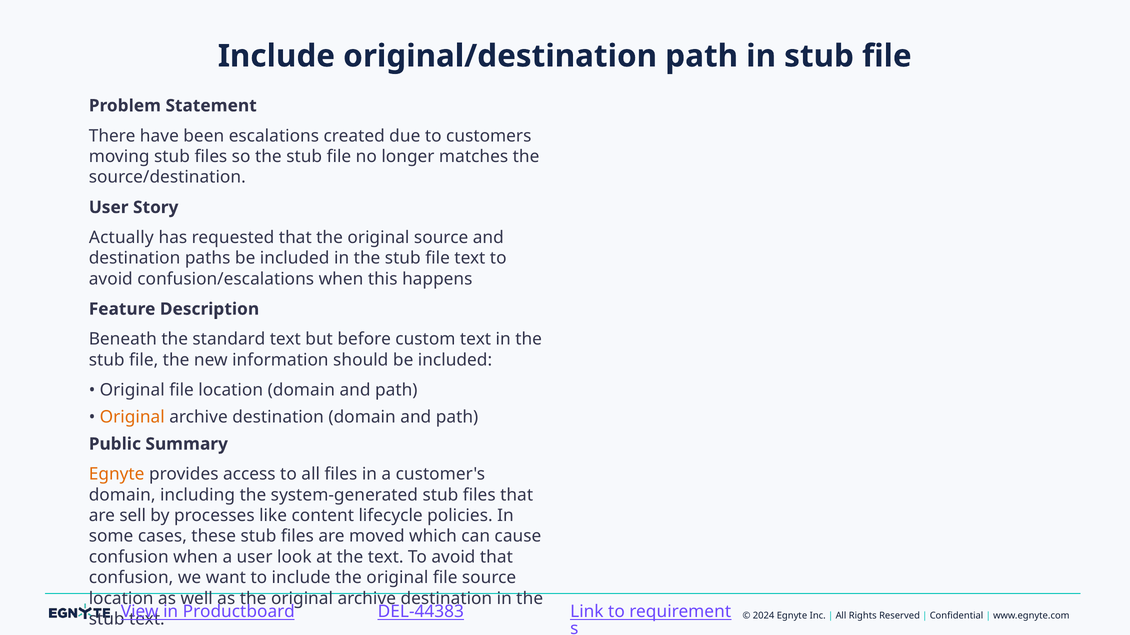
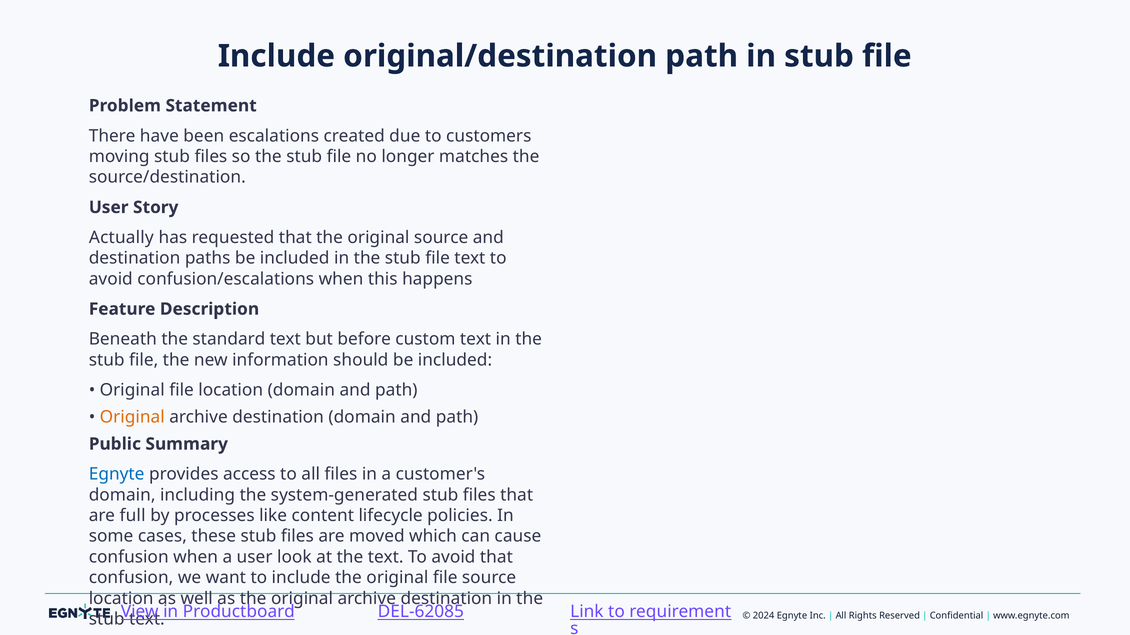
Egnyte colour: orange -> blue (117, 475)
sell: sell -> full (133, 516)
DEL-44383: DEL-44383 -> DEL-62085 (421, 612)
